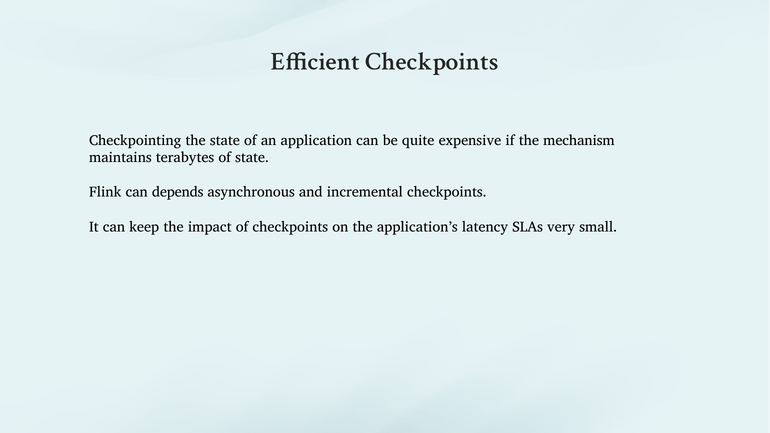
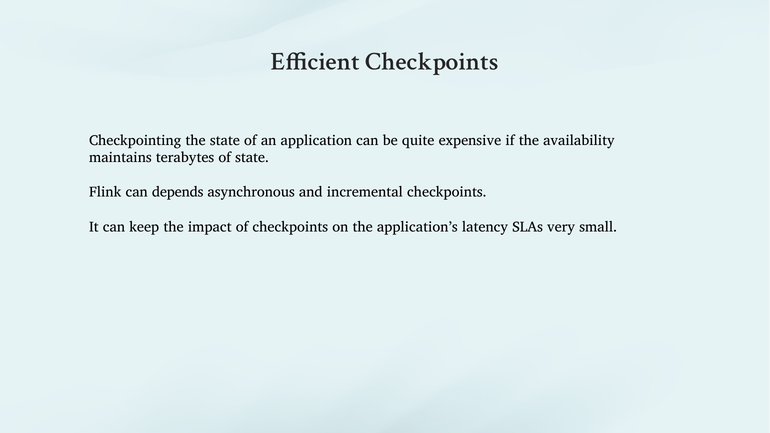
mechanism: mechanism -> availability (579, 140)
